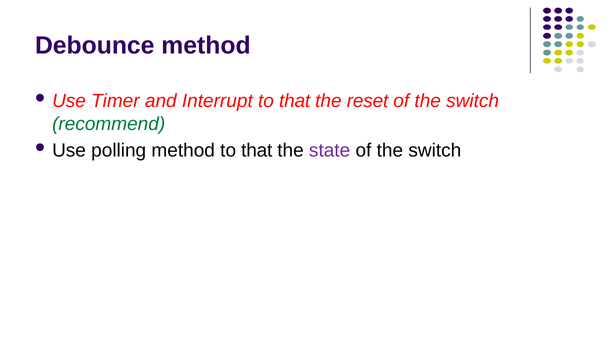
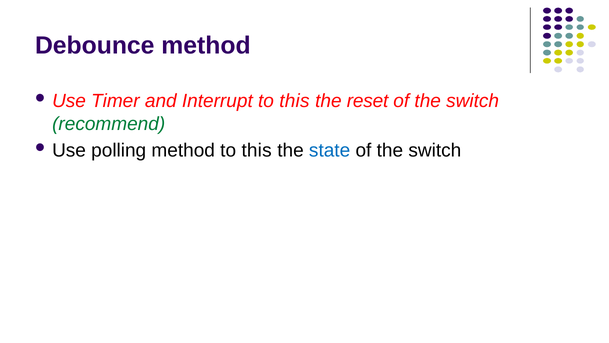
Interrupt to that: that -> this (294, 101)
method to that: that -> this (257, 150)
state colour: purple -> blue (330, 150)
